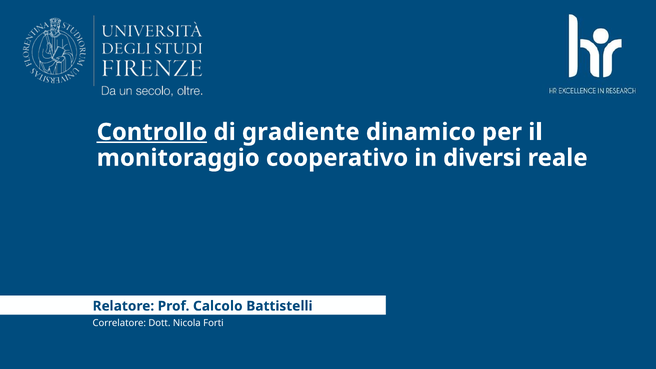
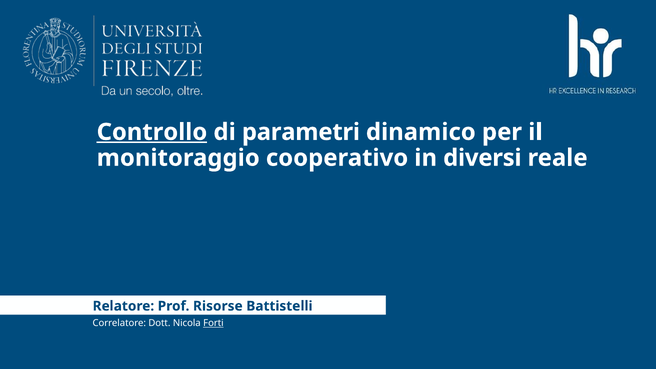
gradiente: gradiente -> parametri (301, 132)
Calcolo: Calcolo -> Risorse (218, 306)
Forti underline: none -> present (213, 323)
